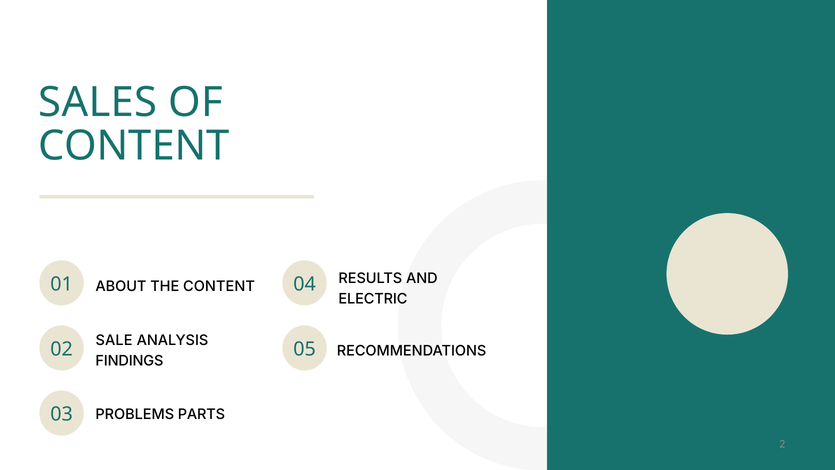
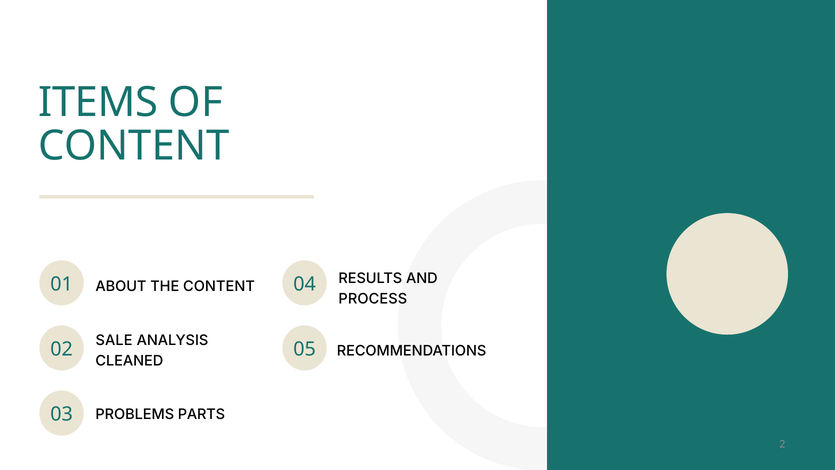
SALES: SALES -> ITEMS (98, 102)
ELECTRIC: ELECTRIC -> PROCESS (373, 299)
FINDINGS: FINDINGS -> CLEANED (129, 361)
